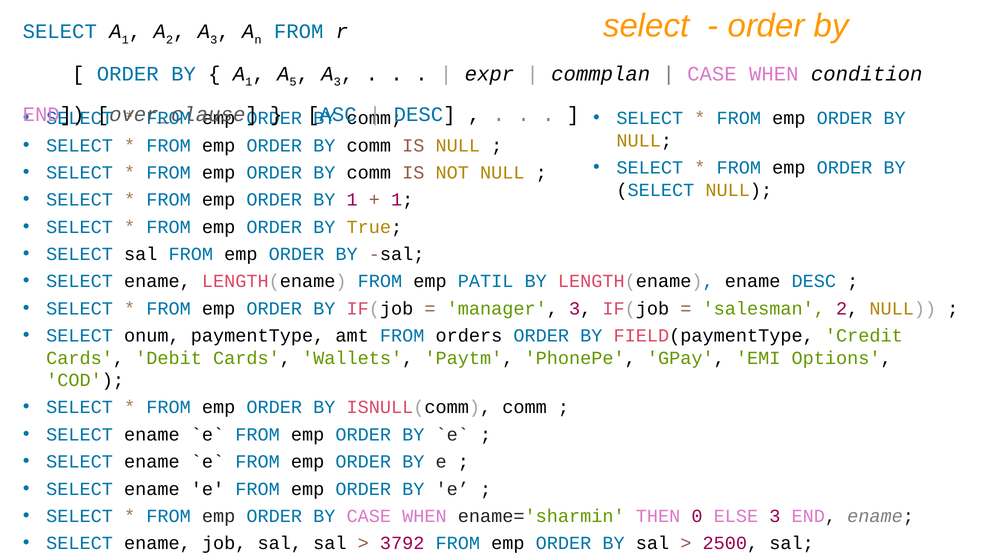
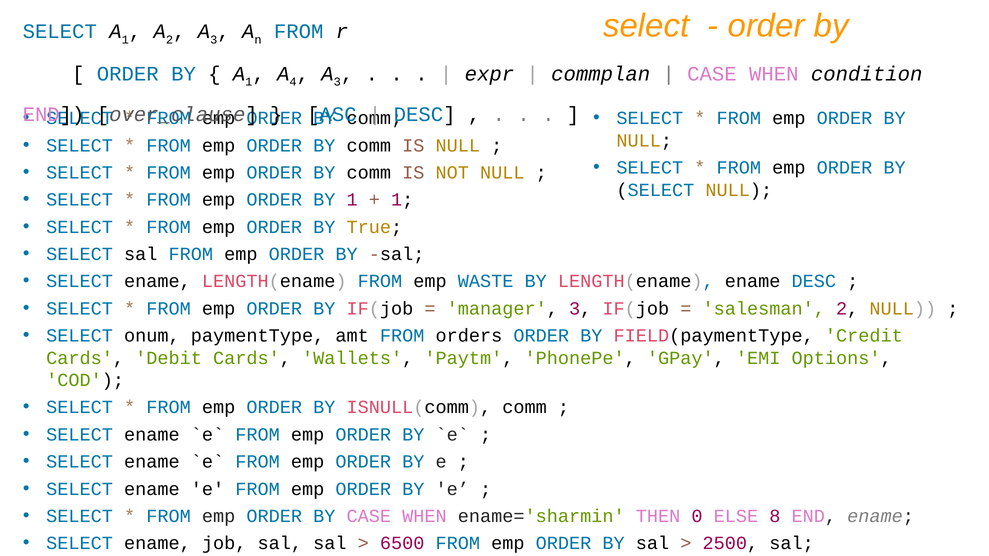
5: 5 -> 4 (293, 82)
PATIL: PATIL -> WASTE (486, 282)
ELSE 3: 3 -> 8 (775, 516)
3792: 3792 -> 6500 (402, 544)
